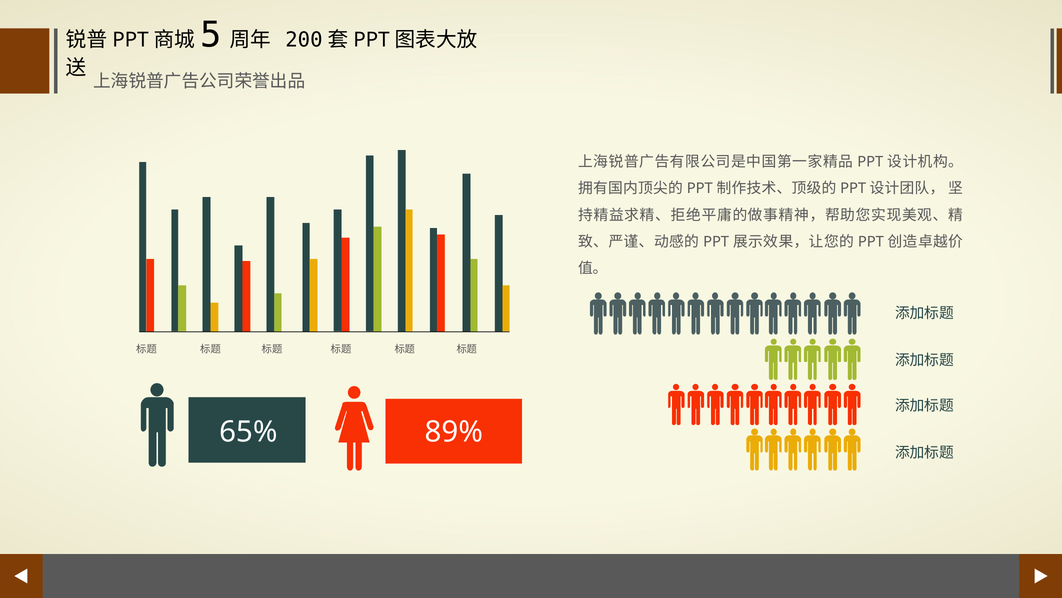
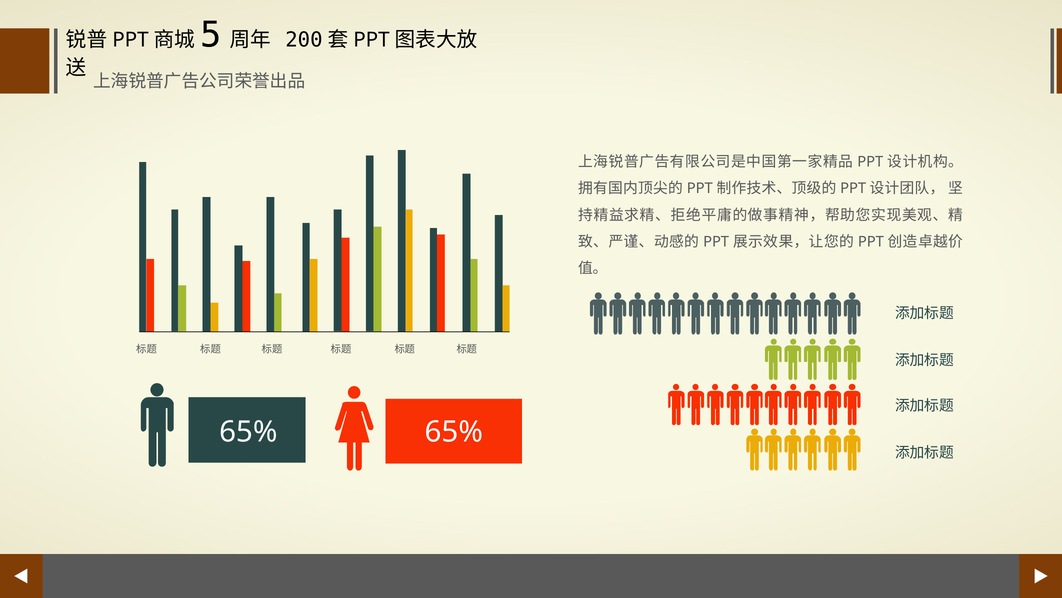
65% 89%: 89% -> 65% (454, 432)
